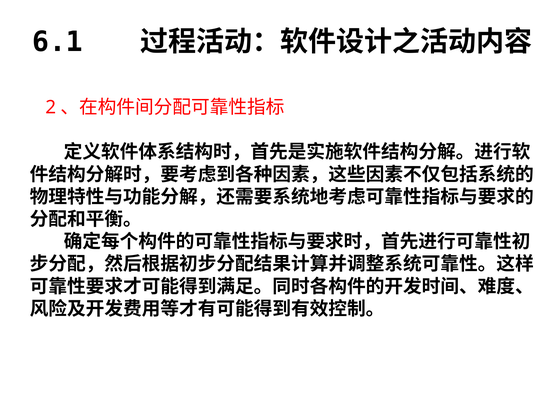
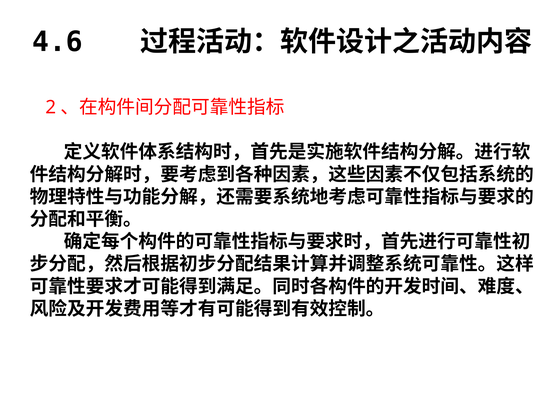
6.1: 6.1 -> 4.6 (58, 42)
